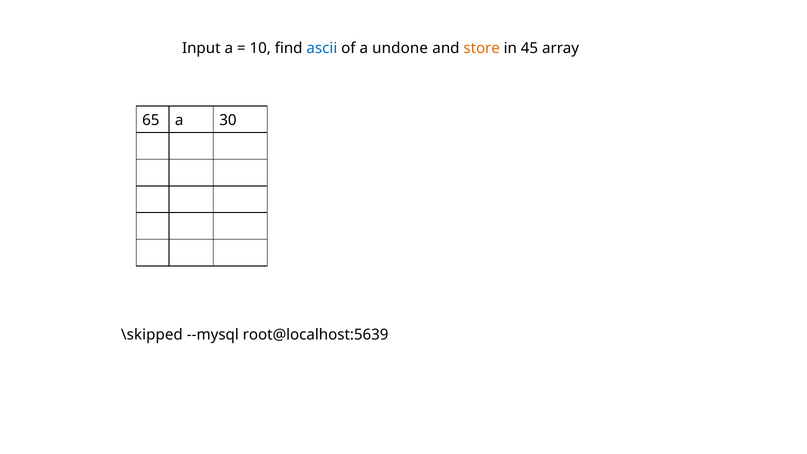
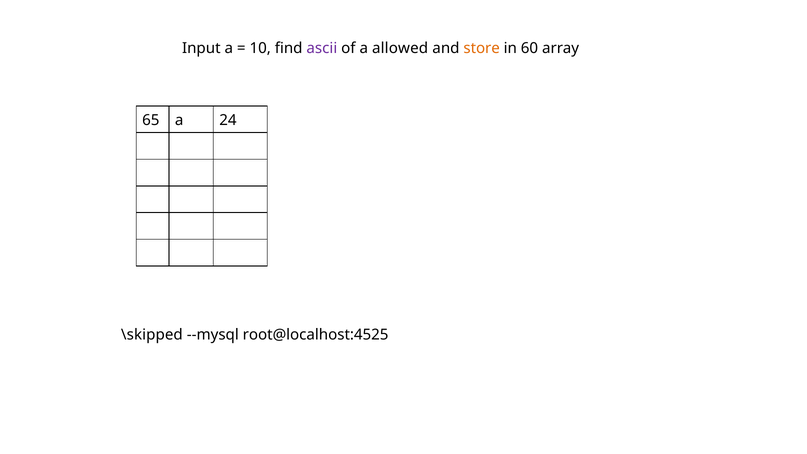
ascii colour: blue -> purple (322, 48)
undone: undone -> allowed (400, 48)
45: 45 -> 60 (529, 48)
30: 30 -> 24 (228, 120)
root@localhost:5639: root@localhost:5639 -> root@localhost:4525 (316, 335)
